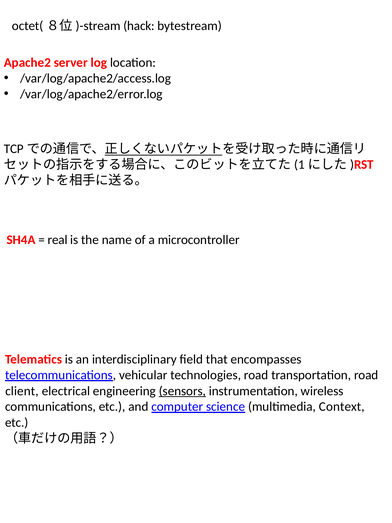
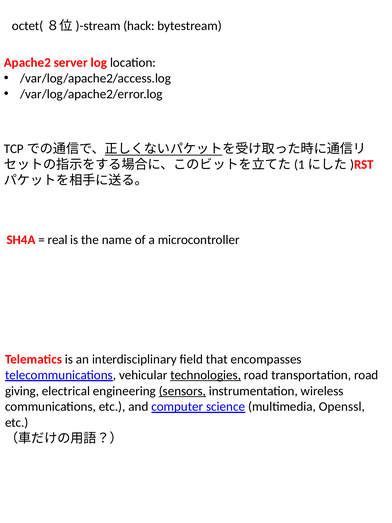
technologies underline: none -> present (206, 375)
client: client -> giving (22, 391)
Context: Context -> Openssl (342, 406)
